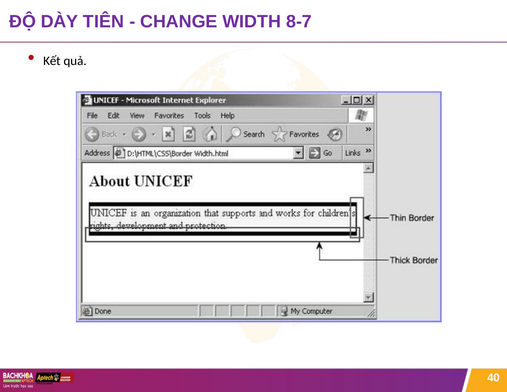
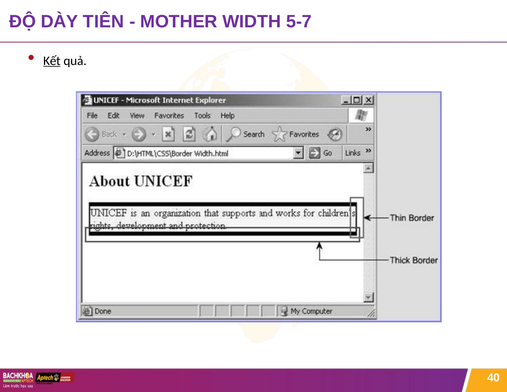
CHANGE: CHANGE -> MOTHER (179, 21)
8-7: 8-7 -> 5-7 (299, 21)
Kết underline: none -> present (52, 61)
